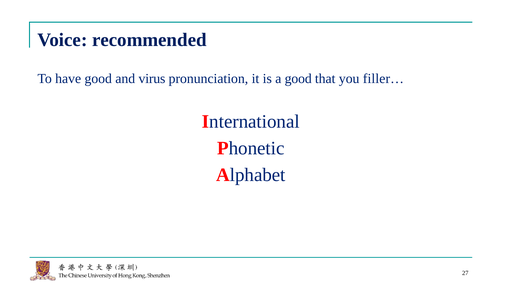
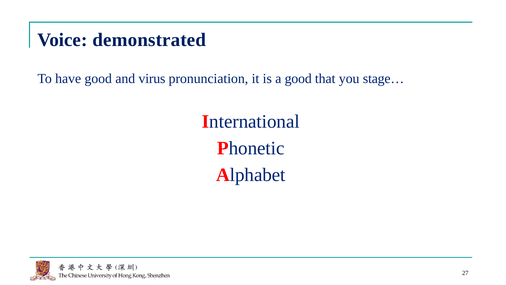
recommended: recommended -> demonstrated (149, 40)
filler…: filler… -> stage… (384, 78)
